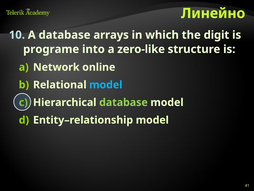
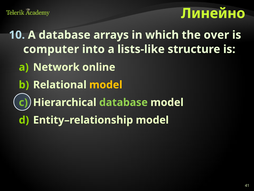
digit: digit -> over (216, 35)
programe: programe -> computer (51, 49)
zero-like: zero-like -> lists-like (141, 49)
model colour: light blue -> yellow (106, 85)
